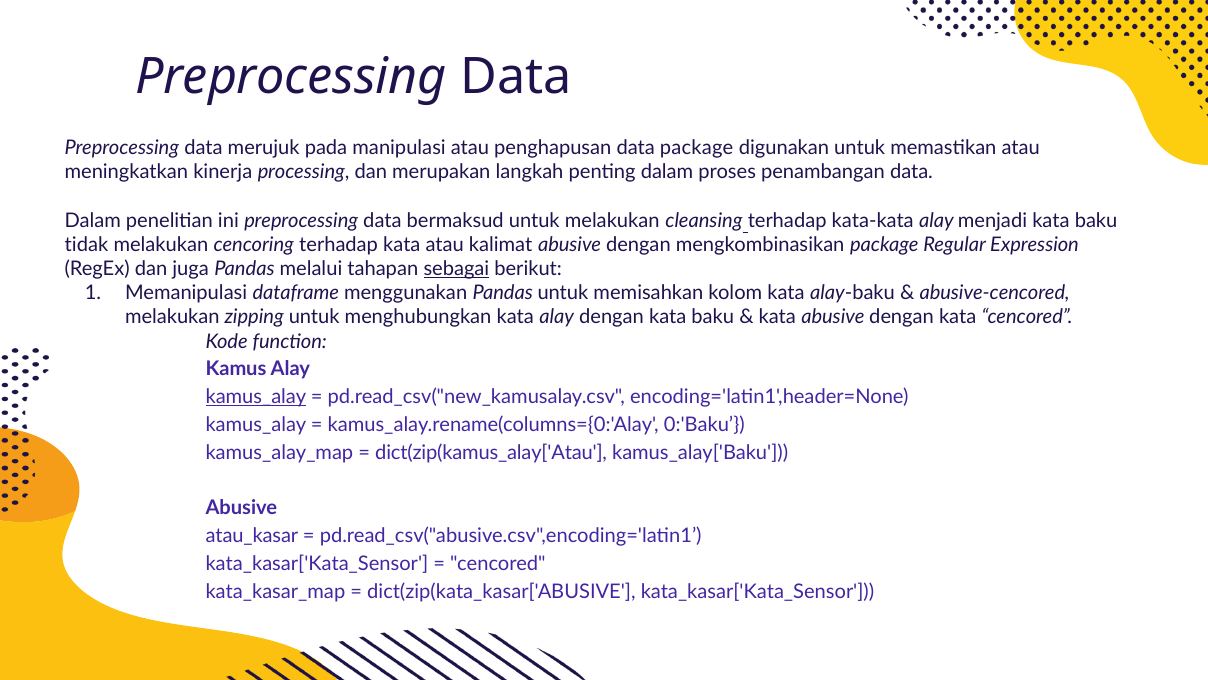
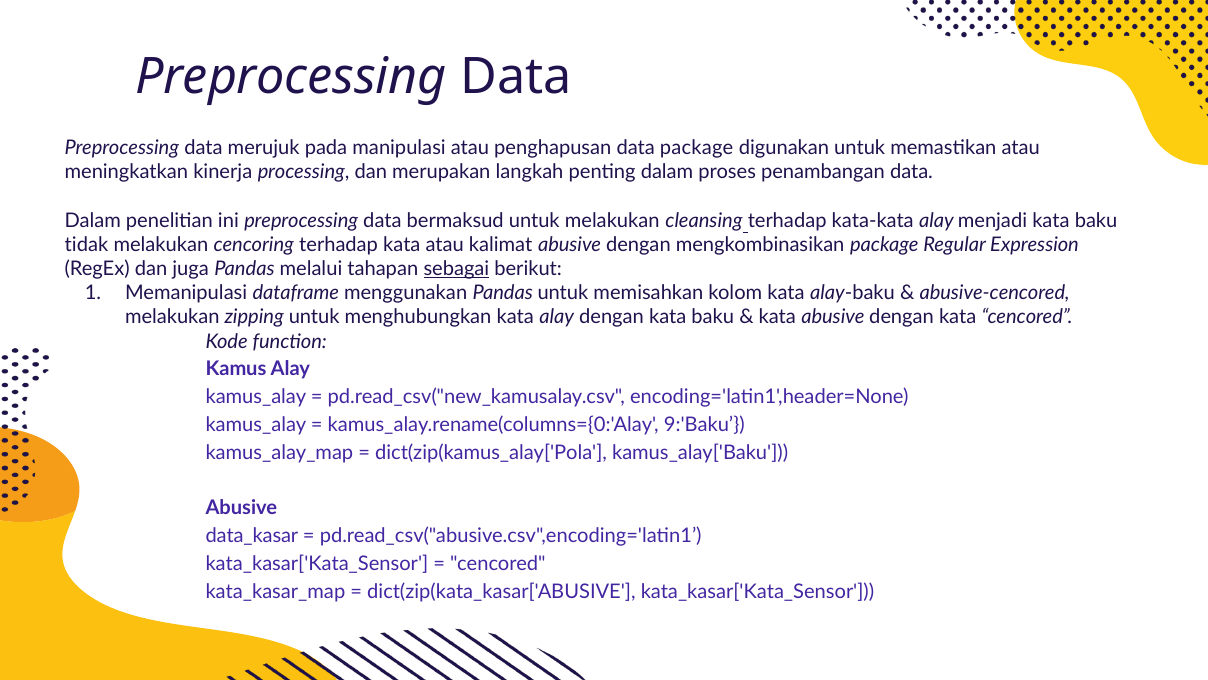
kamus_alay underline: present -> none (256, 397)
0:'Baku: 0:'Baku -> 9:'Baku (704, 425)
dict(zip(kamus_alay['Atau: dict(zip(kamus_alay['Atau -> dict(zip(kamus_alay['Pola (491, 452)
atau_kasar: atau_kasar -> data_kasar (252, 536)
